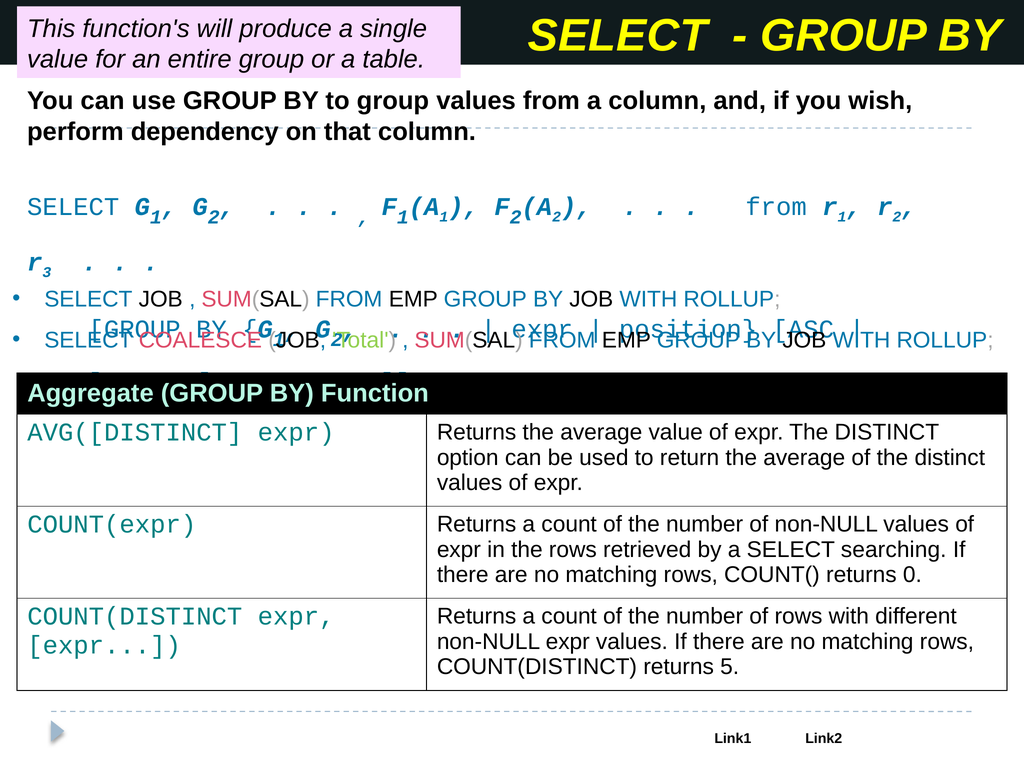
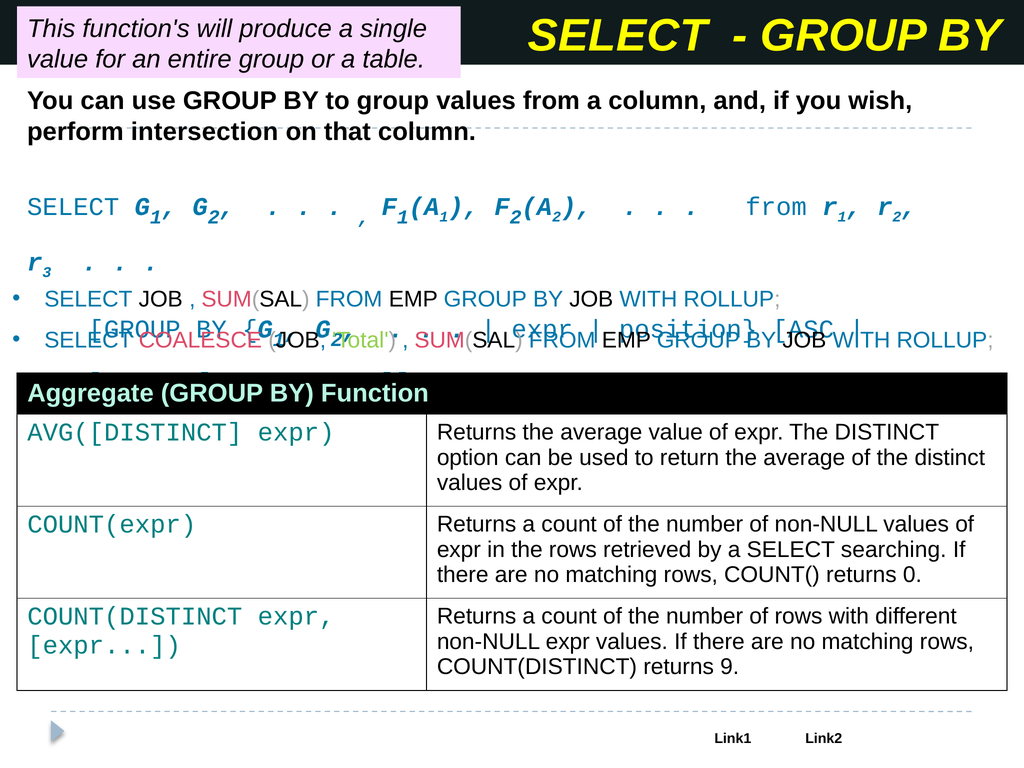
dependency: dependency -> intersection (205, 132)
5: 5 -> 9 (730, 667)
